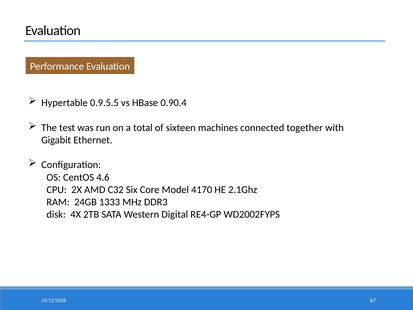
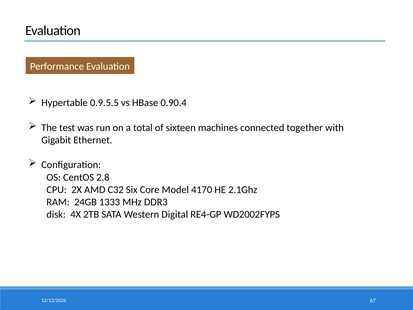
4.6: 4.6 -> 2.8 (103, 177)
